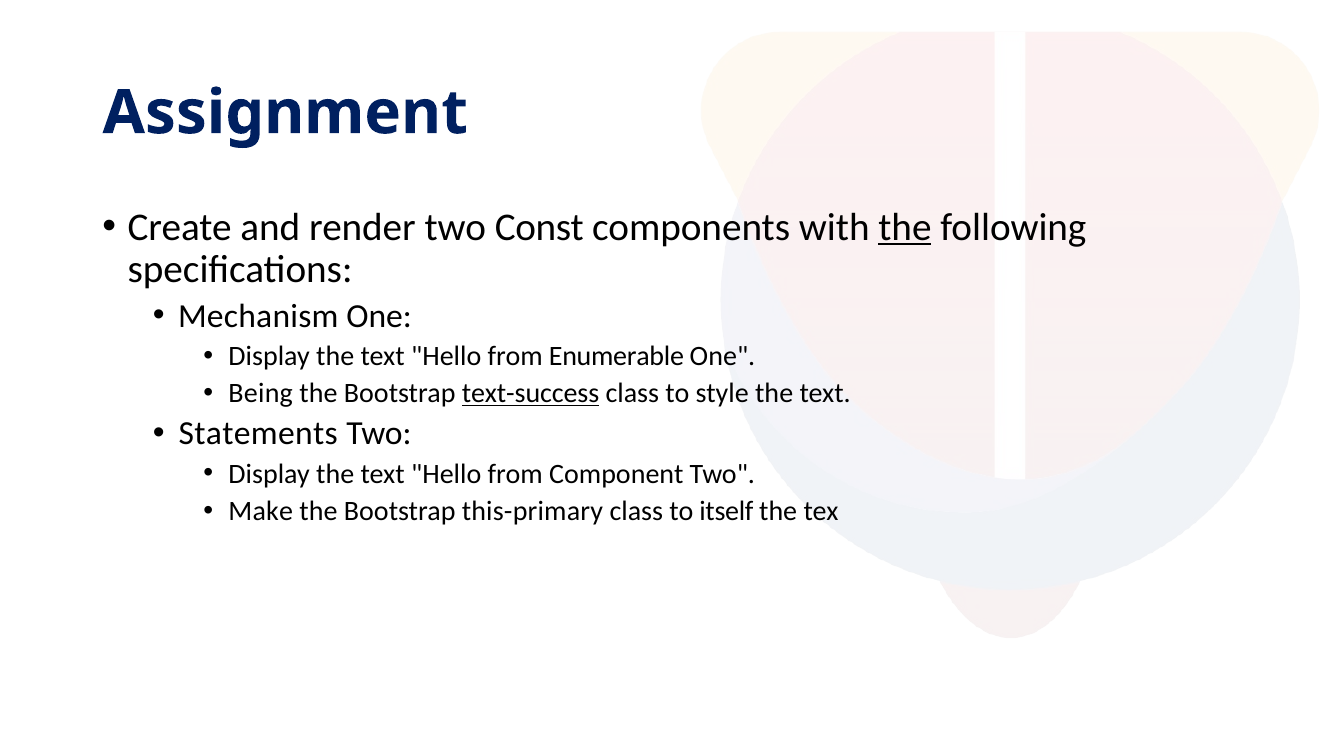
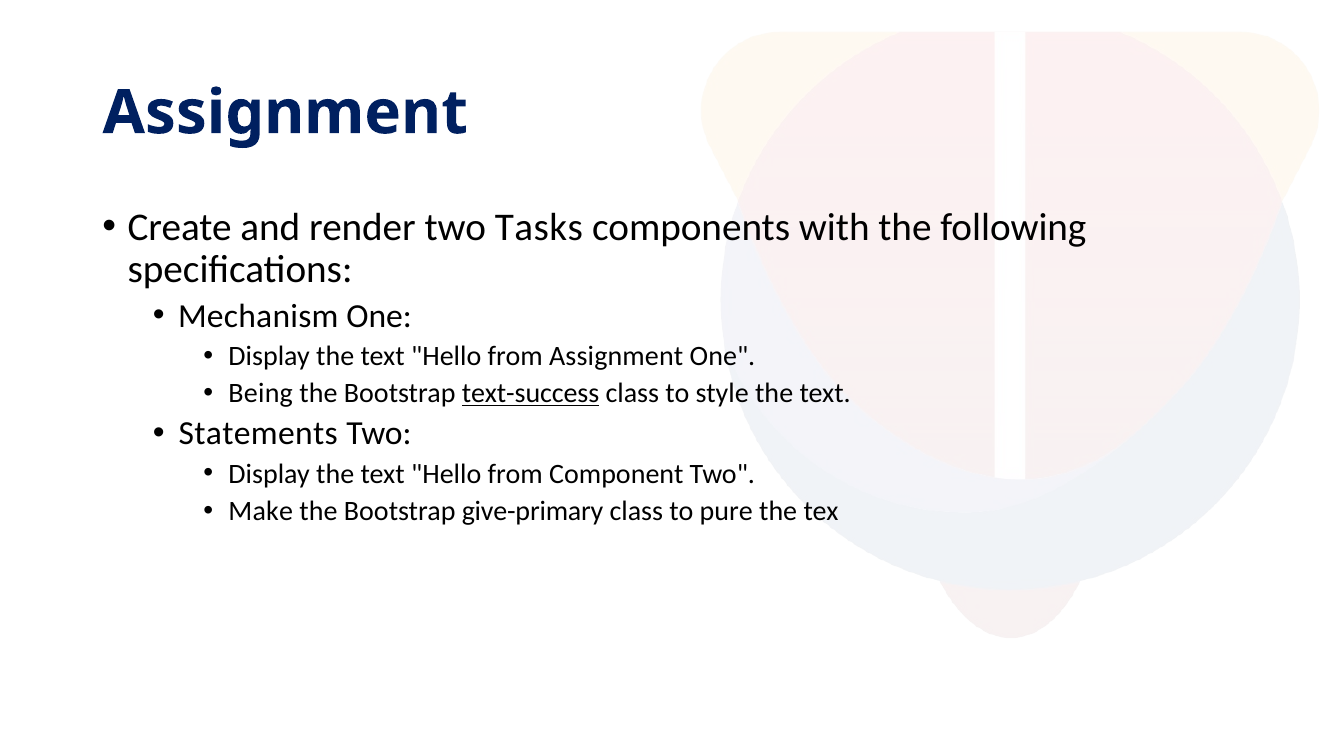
Const: Const -> Tasks (539, 227)
the underline: present -> none (905, 227)
from Enumerable: Enumerable -> Assignment (616, 356)
this-primary: this-primary -> give-primary (533, 511)
itself: itself -> pure (726, 511)
